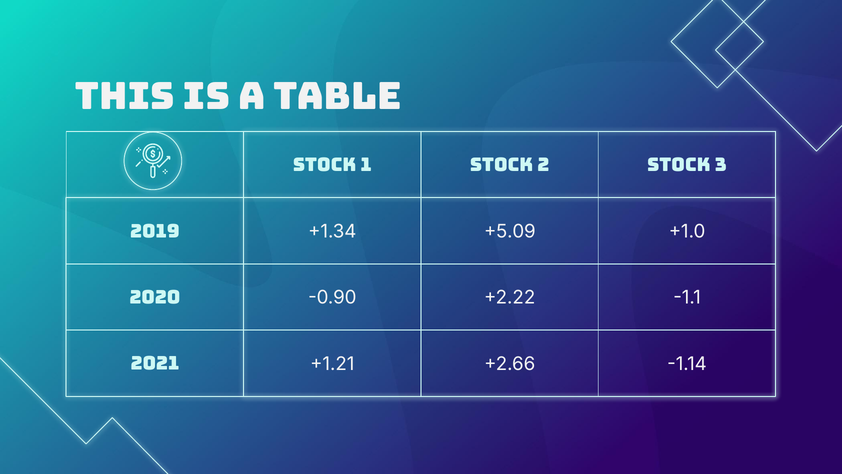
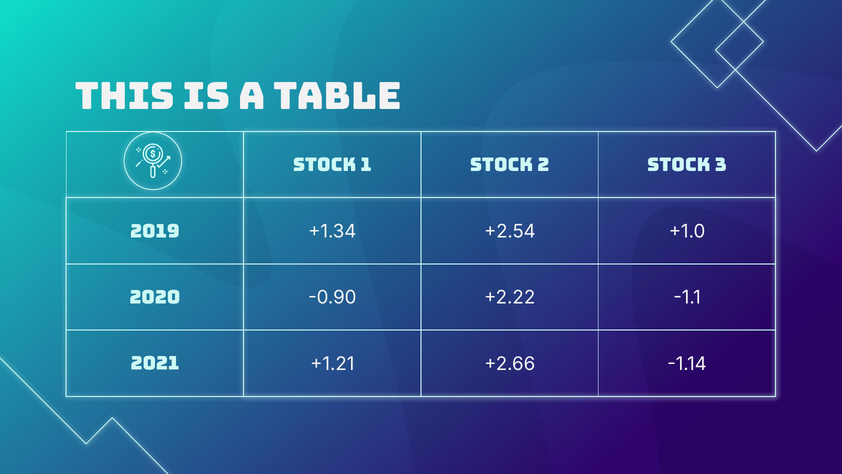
+5.09: +5.09 -> +2.54 (510, 231)
